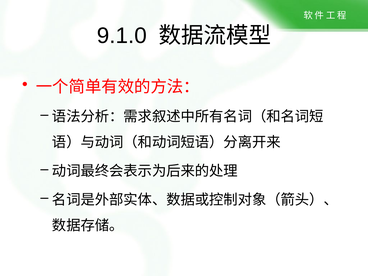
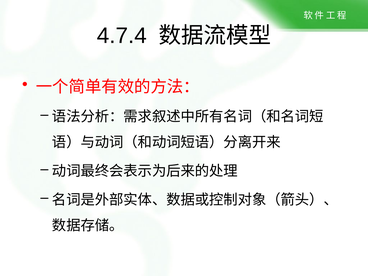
9.1.0: 9.1.0 -> 4.7.4 (122, 36)
